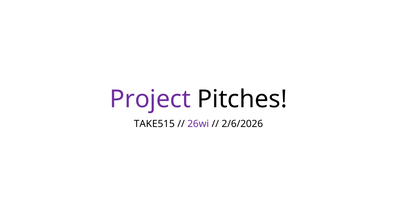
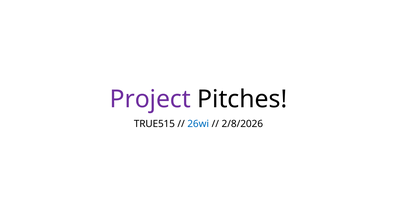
TAKE515: TAKE515 -> TRUE515 (154, 124)
26wi colour: purple -> blue (198, 124)
2/6/2026: 2/6/2026 -> 2/8/2026 (242, 124)
